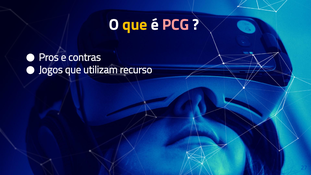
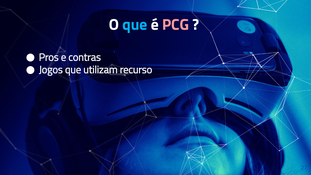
que colour: yellow -> light blue (135, 25)
